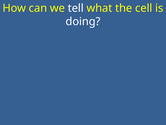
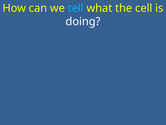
tell colour: white -> light blue (76, 8)
